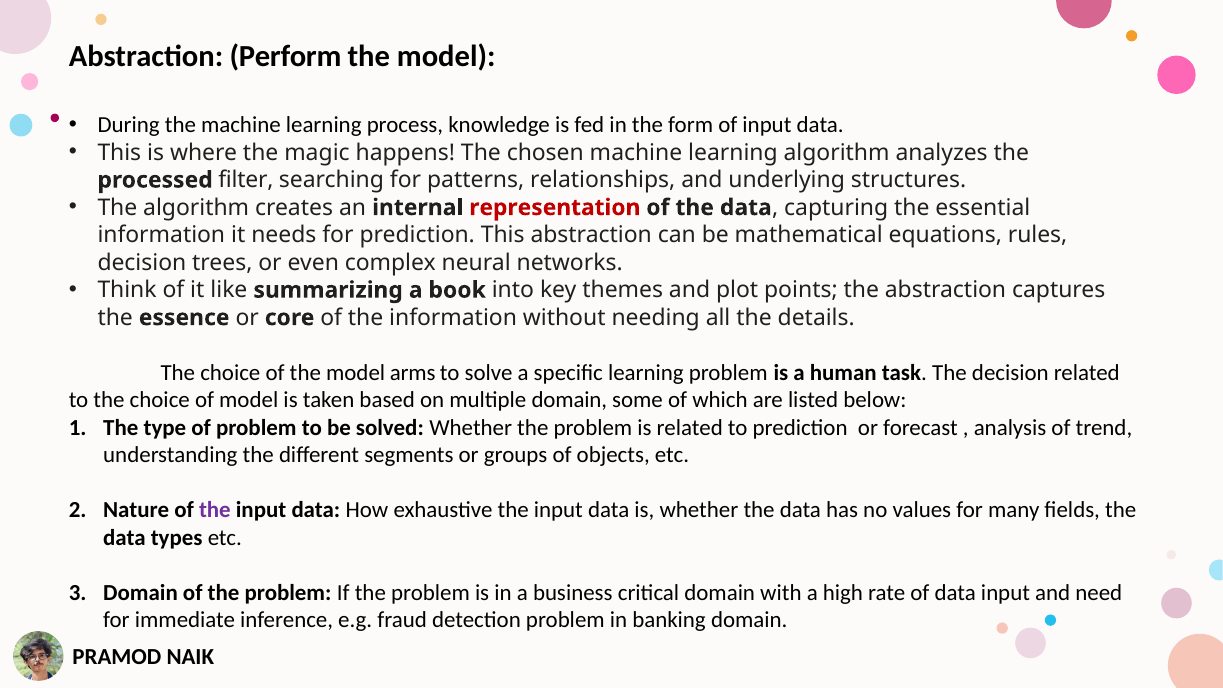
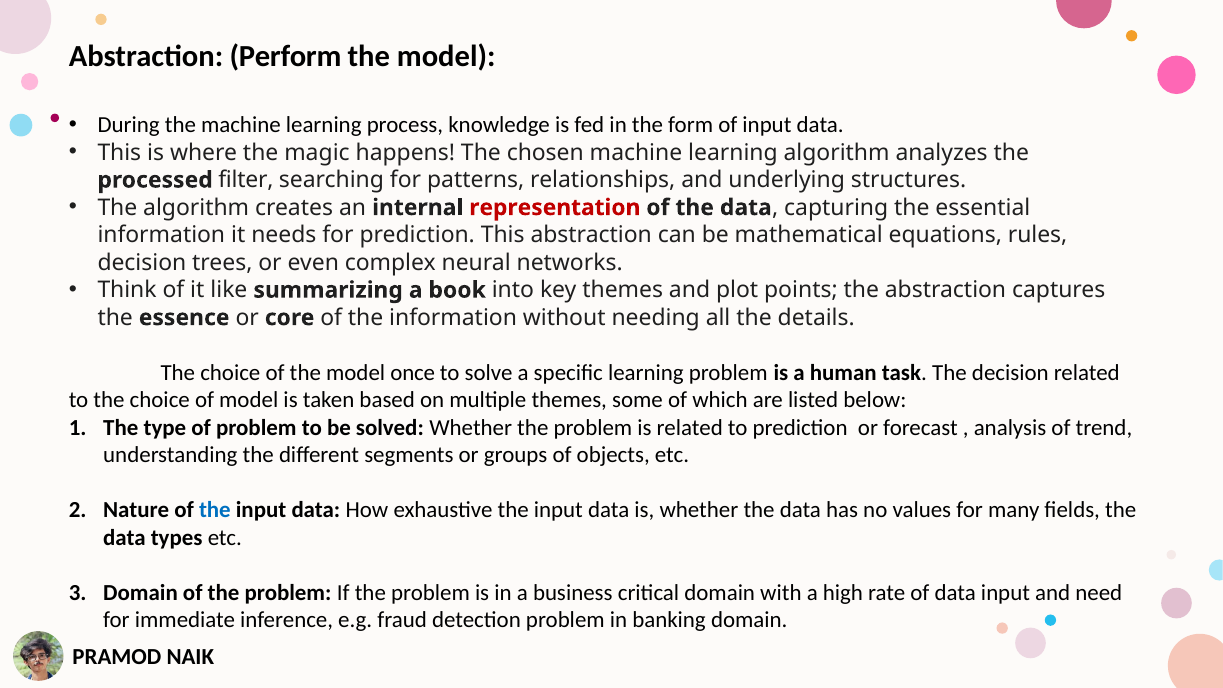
arms: arms -> once (413, 373)
multiple domain: domain -> themes (569, 400)
the colour: purple -> blue (215, 510)
